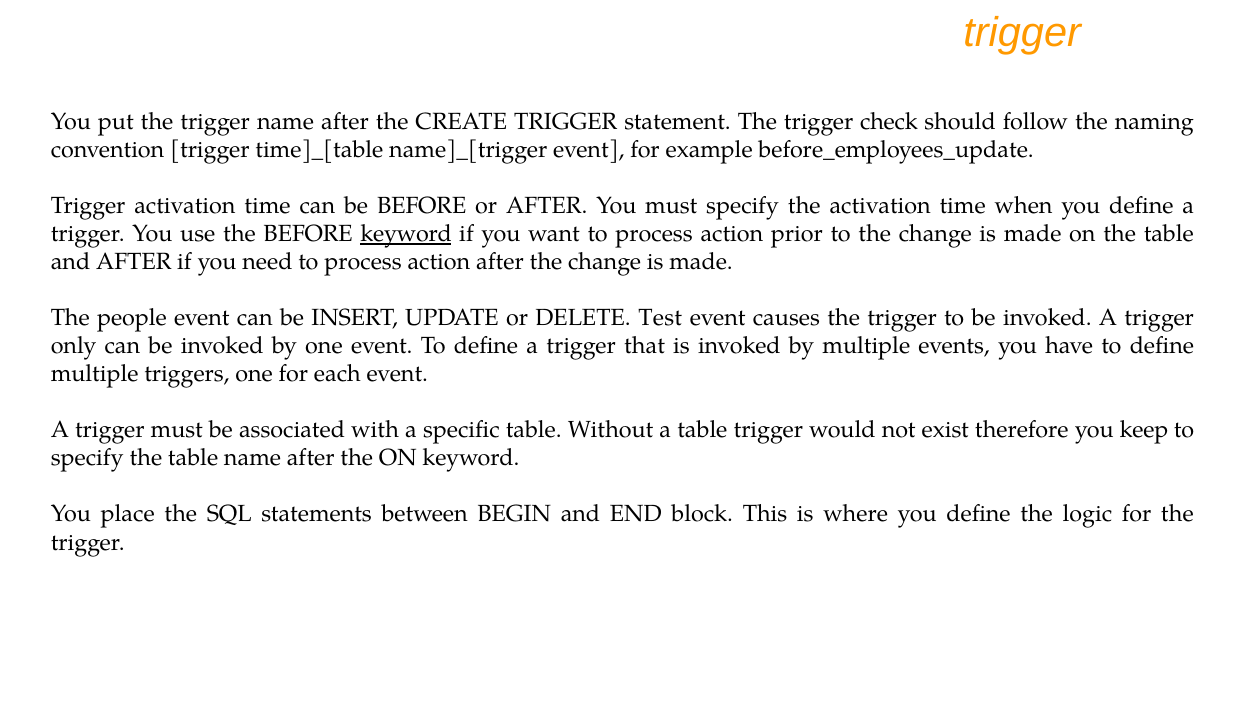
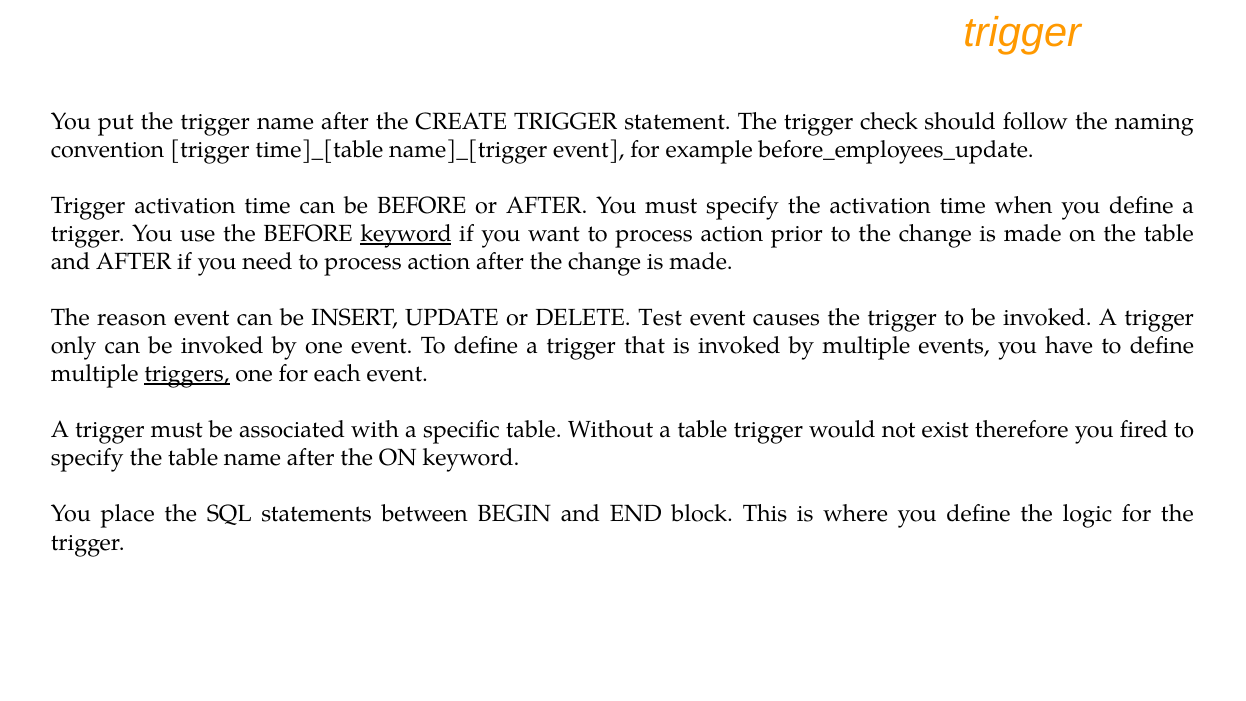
people: people -> reason (132, 318)
triggers underline: none -> present (187, 374)
keep: keep -> fired (1144, 430)
